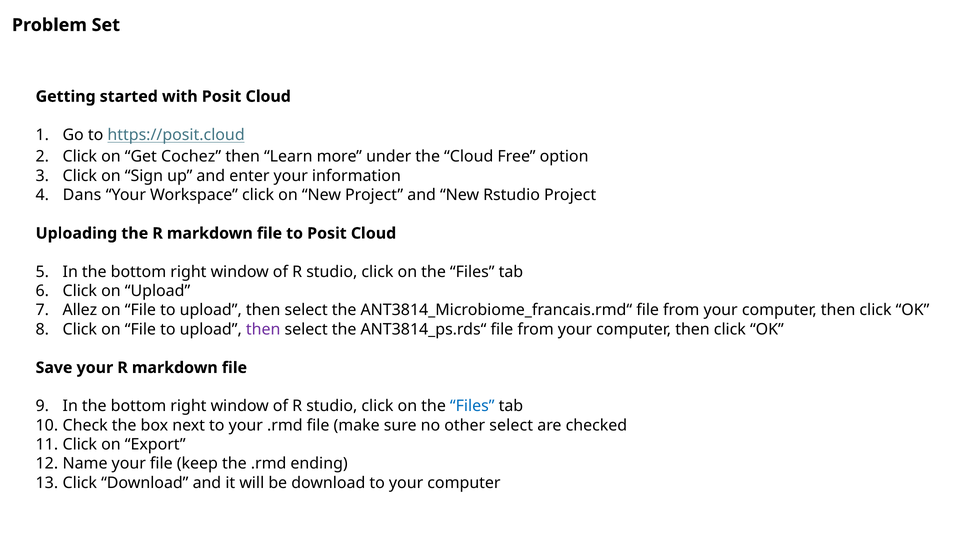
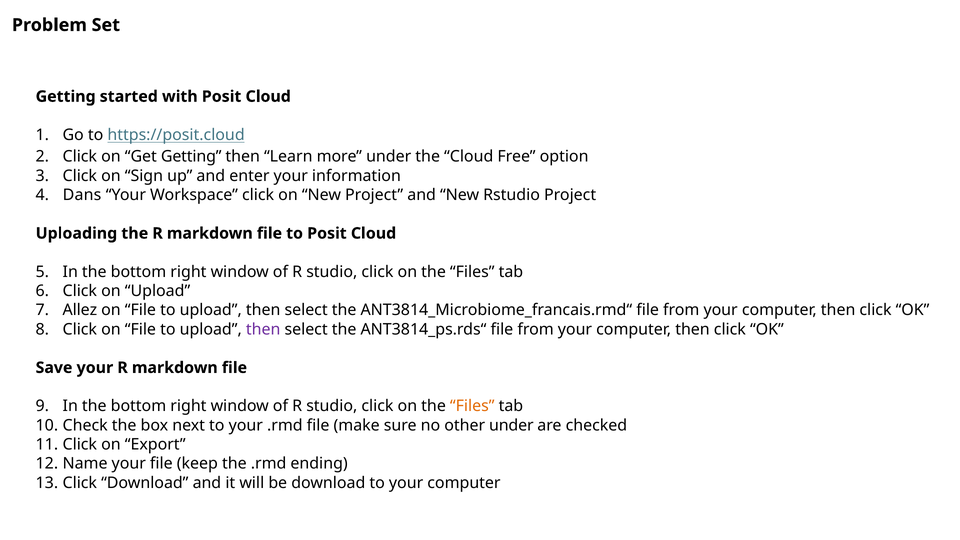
Get Cochez: Cochez -> Getting (191, 157)
Files colour: blue -> orange (472, 406)
other select: select -> under (511, 425)
